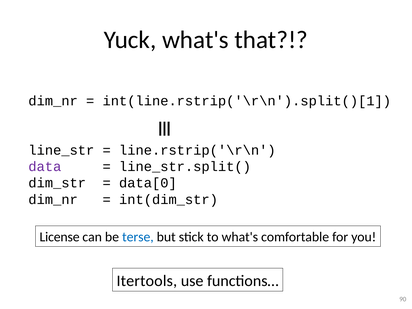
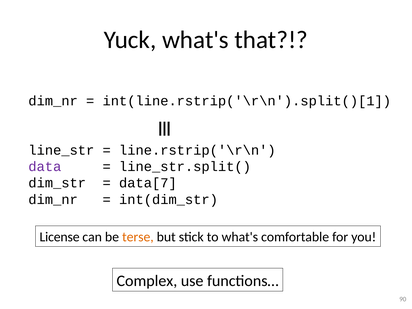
data[0: data[0 -> data[7 (148, 183)
terse colour: blue -> orange (138, 237)
Itertools: Itertools -> Complex (147, 281)
